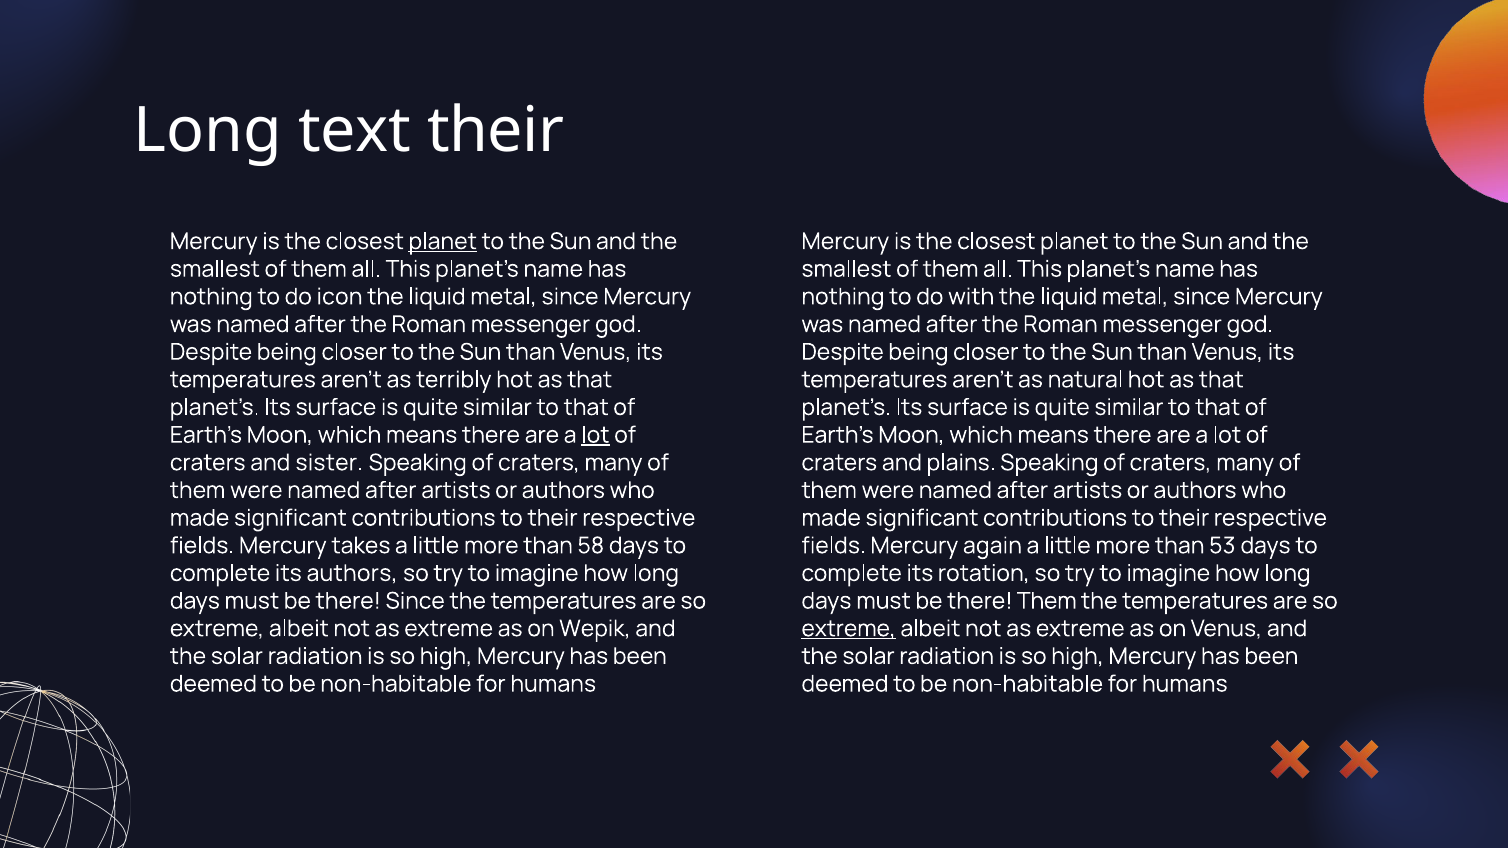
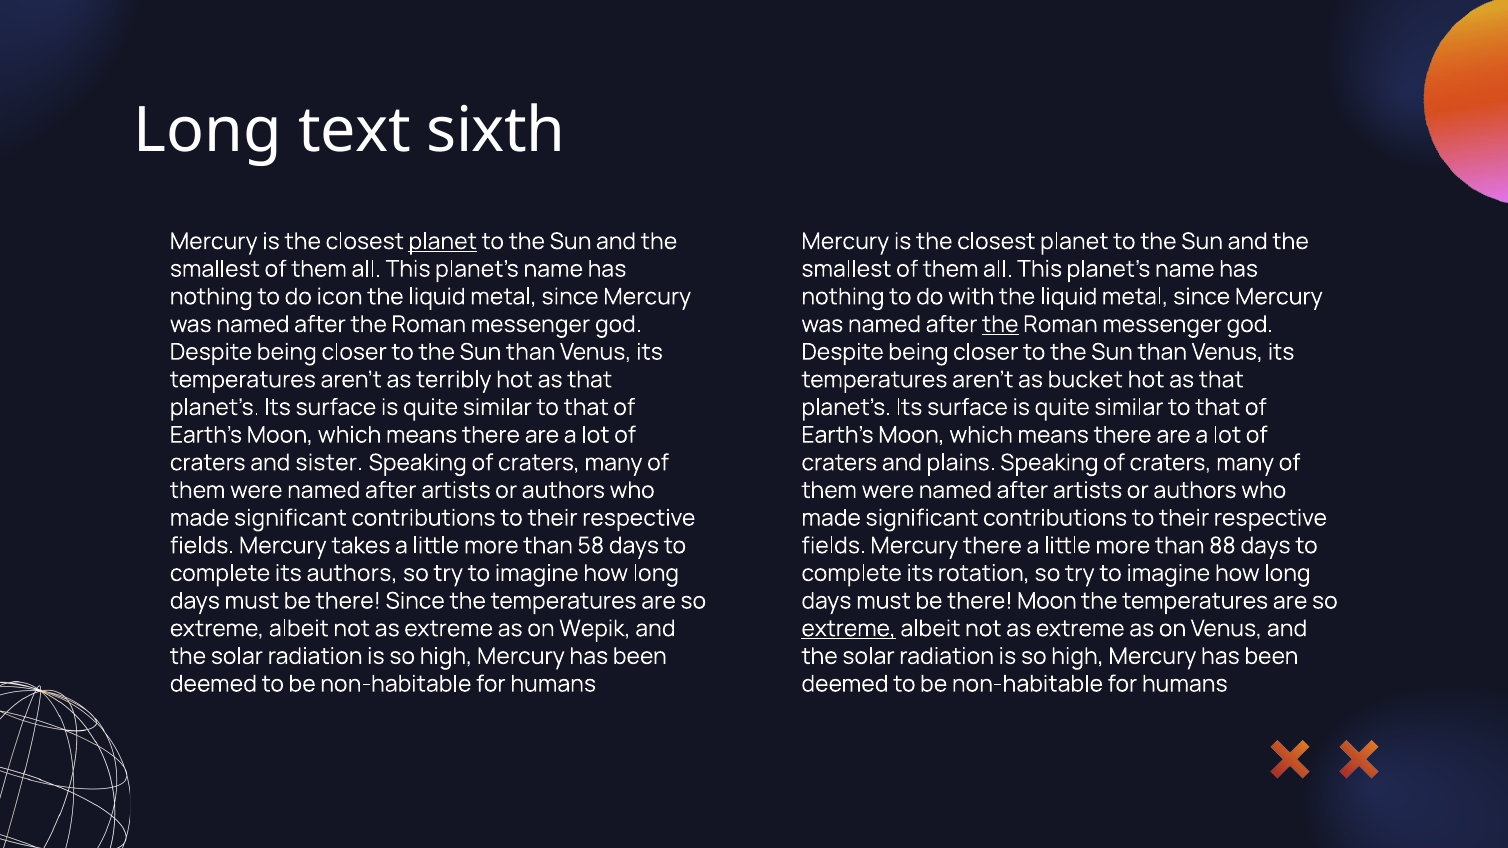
text their: their -> sixth (496, 131)
the underline: none -> present (1000, 325)
natural: natural -> bucket (1085, 380)
lot underline: present -> none (595, 435)
Mercury again: again -> there (992, 546)
53: 53 -> 88 (1222, 546)
there Them: Them -> Moon (1047, 601)
